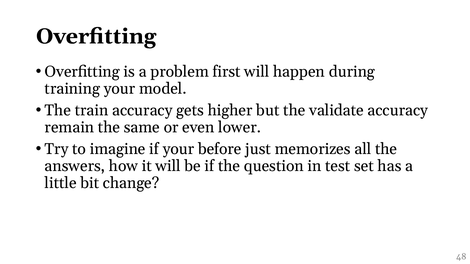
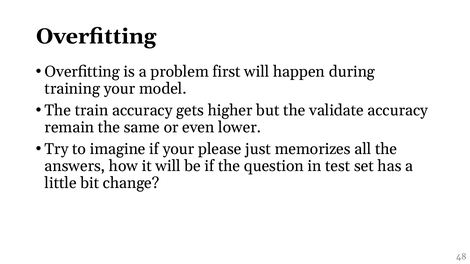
before: before -> please (220, 149)
